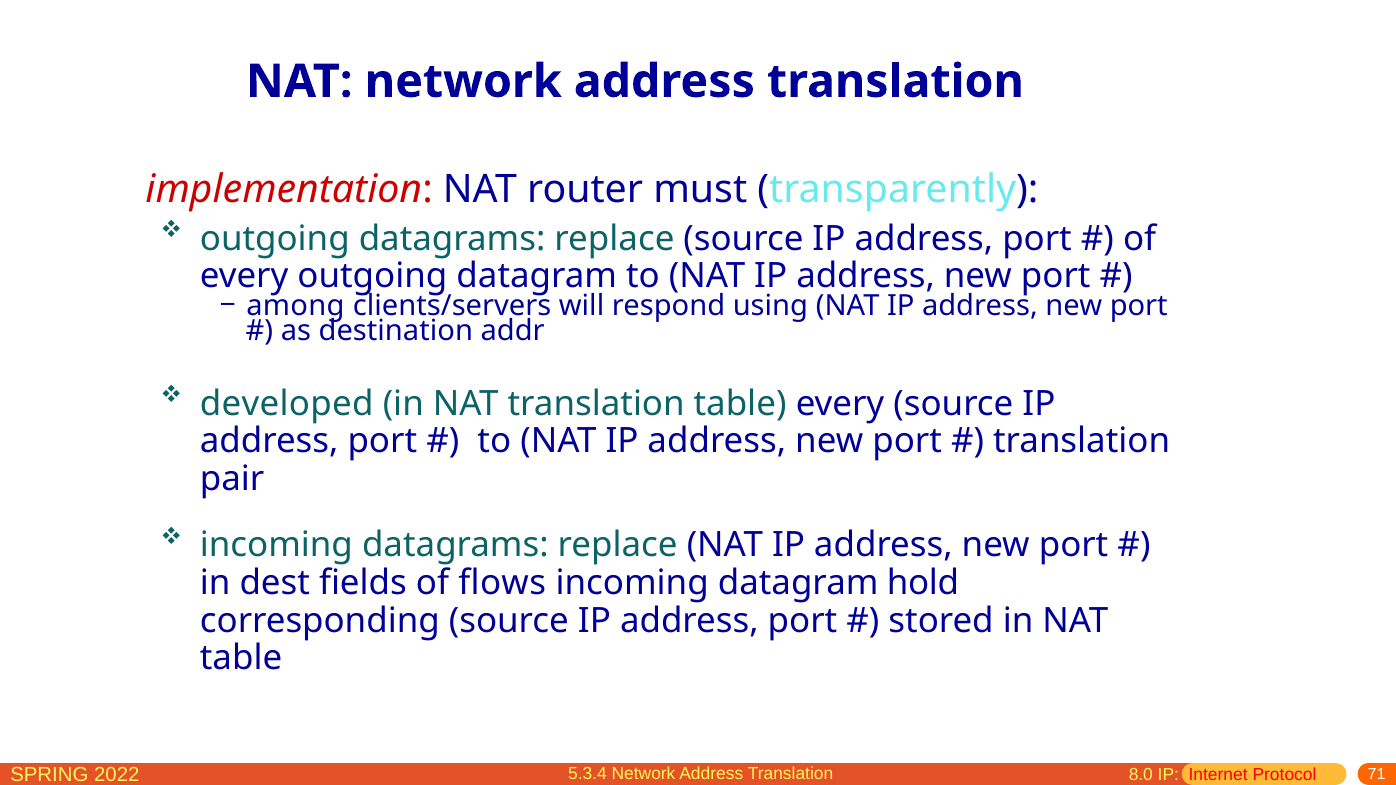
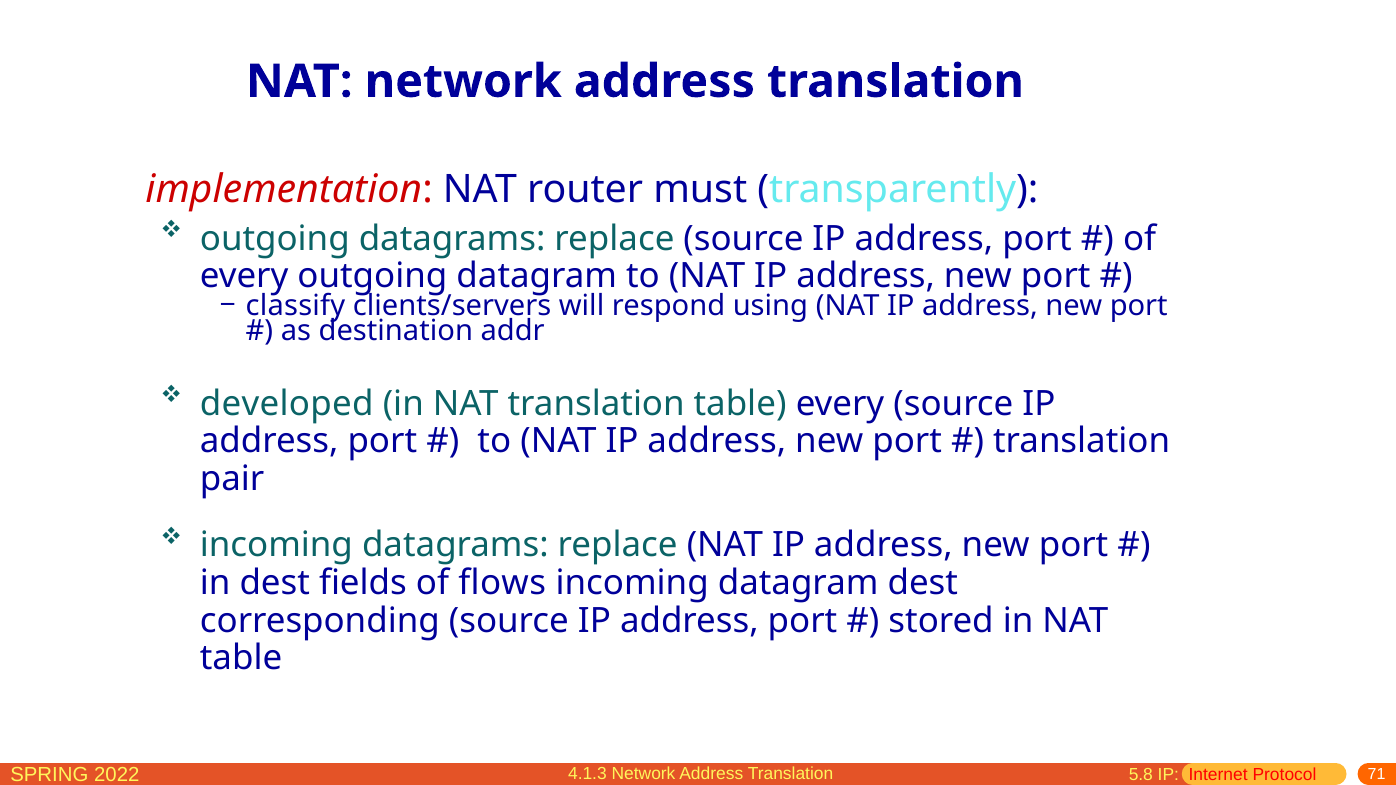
among: among -> classify (295, 306)
datagram hold: hold -> dest (923, 583)
5.3.4: 5.3.4 -> 4.1.3 (587, 774)
8.0: 8.0 -> 5.8 (1141, 775)
